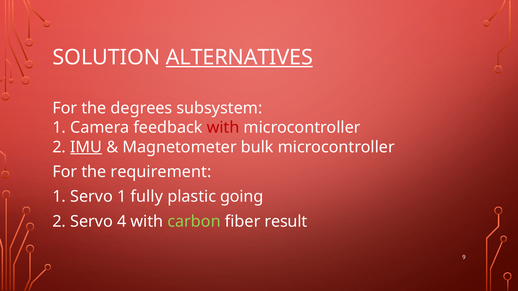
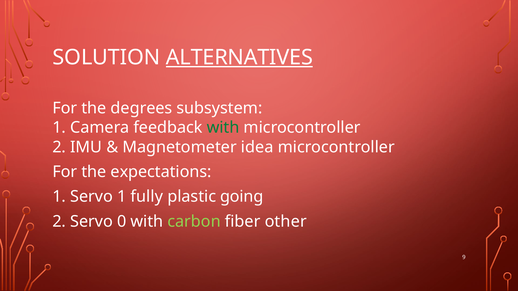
with colour: red -> green (223, 128)
IMU underline: present -> none (86, 147)
bulk: bulk -> idea (257, 147)
requirement: requirement -> expectations (161, 172)
4: 4 -> 0 (122, 222)
result: result -> other (286, 222)
